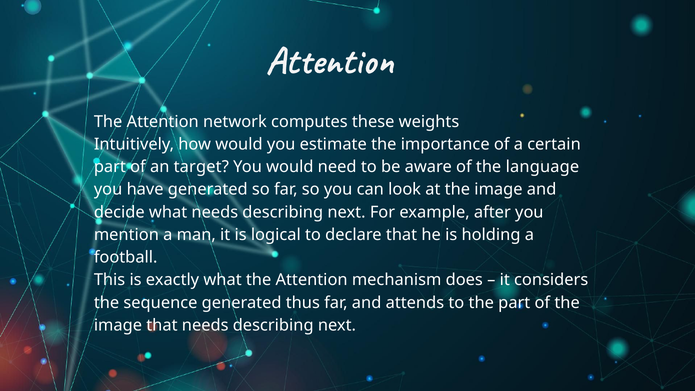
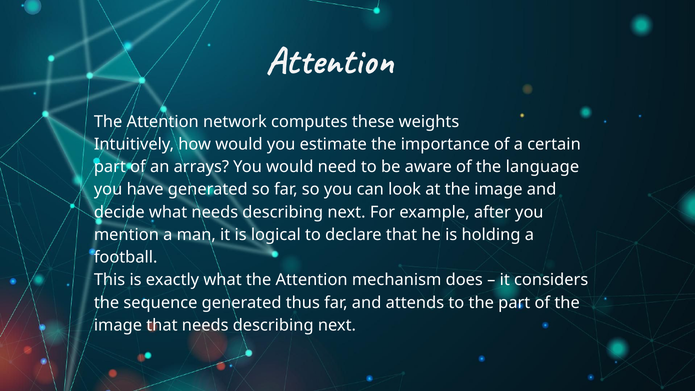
target: target -> arrays (201, 167)
